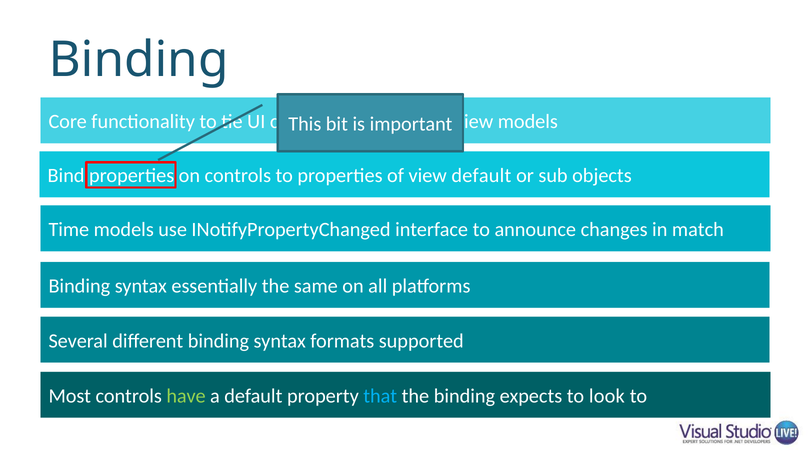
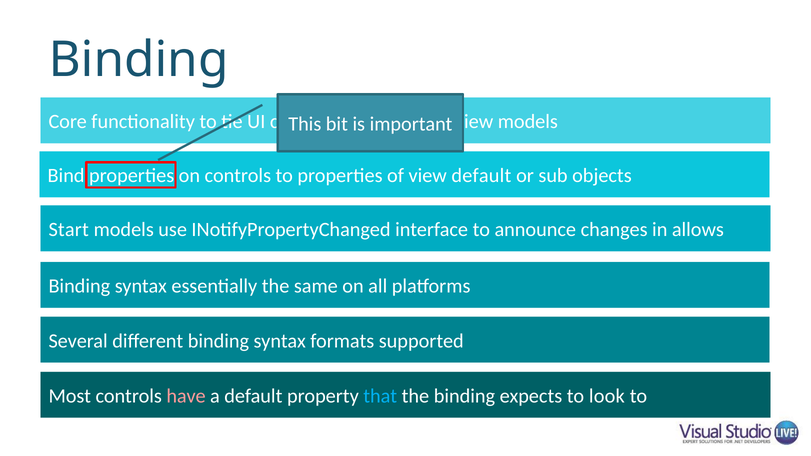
Time: Time -> Start (69, 230)
match: match -> allows (698, 230)
have colour: light green -> pink (186, 396)
